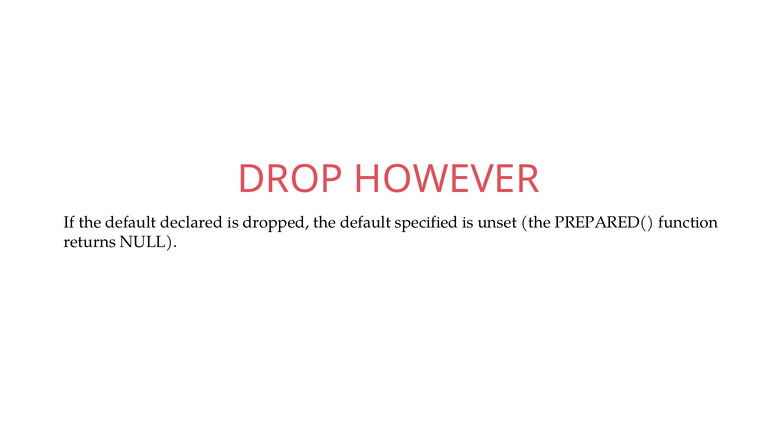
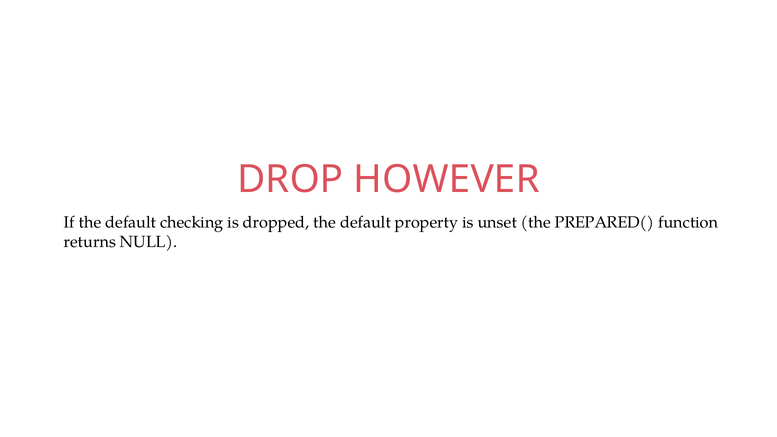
declared: declared -> checking (192, 223)
specified: specified -> property (427, 223)
